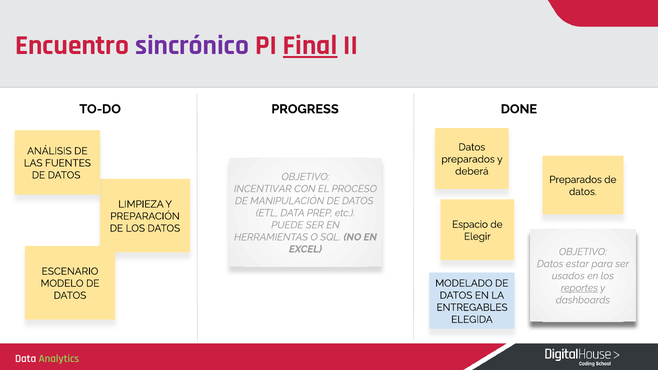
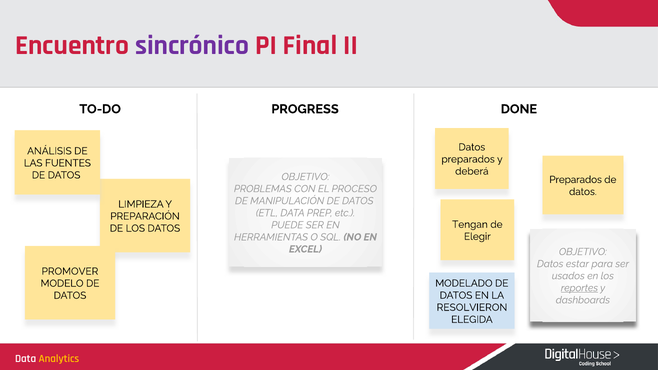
Final underline: present -> none (310, 45)
INCENTIVAR: INCENTIVAR -> PROBLEMAS (263, 189)
Espacio: Espacio -> Tengan (470, 225)
ESCENARIO: ESCENARIO -> PROMOVER (70, 271)
ENTREGABLES: ENTREGABLES -> RESOLVIERON (472, 308)
Analytics colour: light green -> yellow (59, 359)
